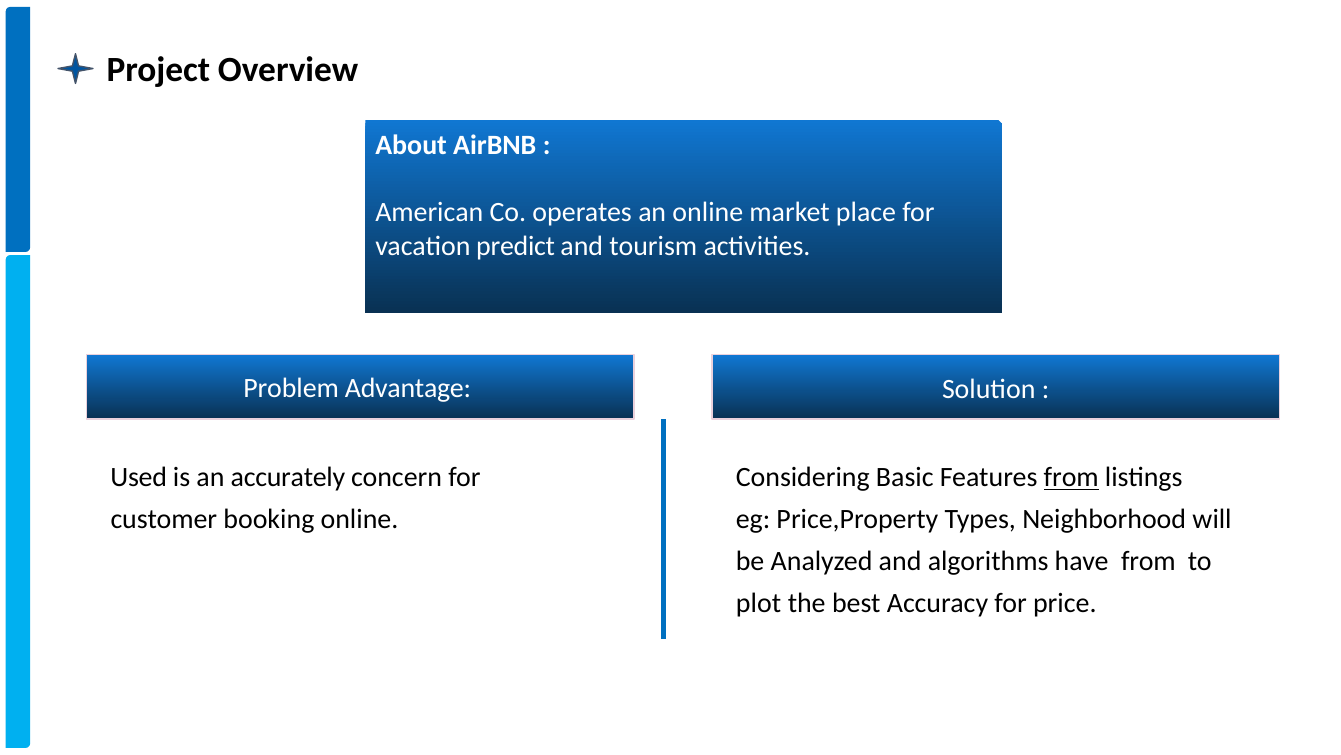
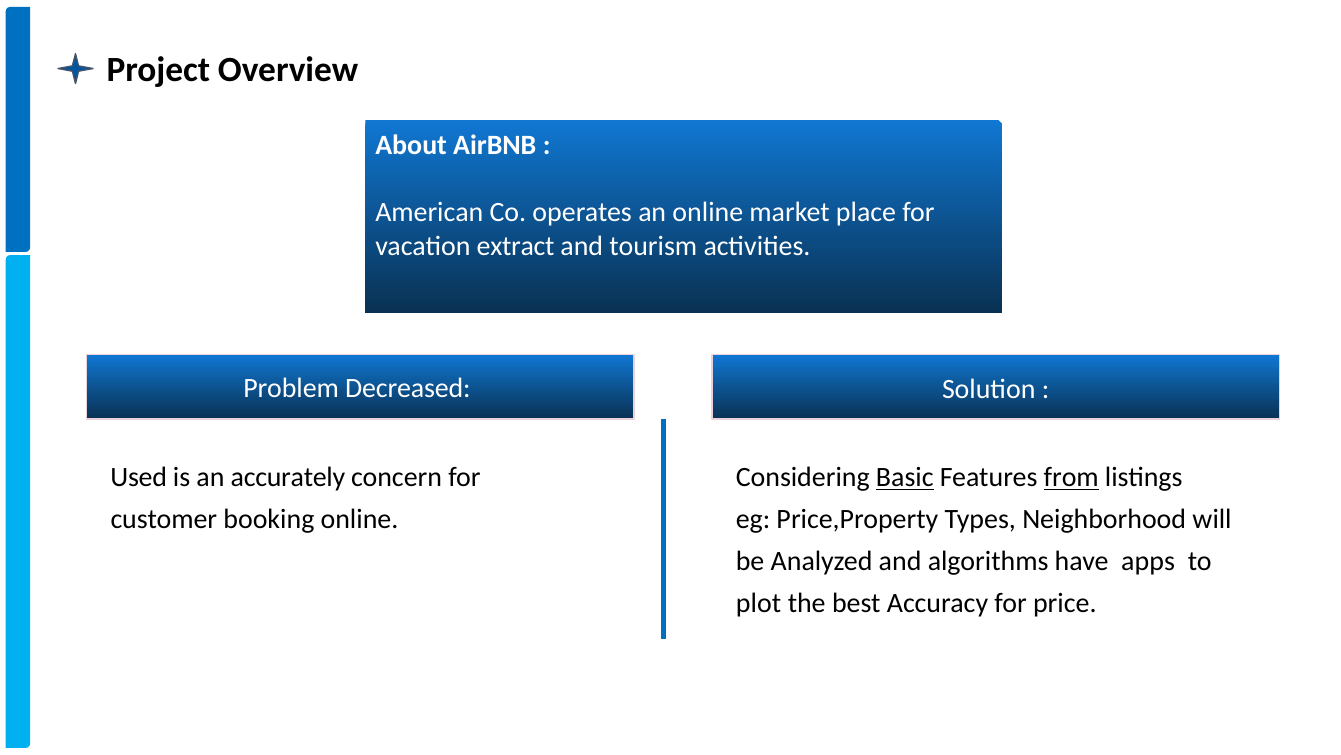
predict: predict -> extract (516, 246)
Advantage: Advantage -> Decreased (408, 388)
Basic underline: none -> present (905, 477)
have from: from -> apps (1148, 561)
